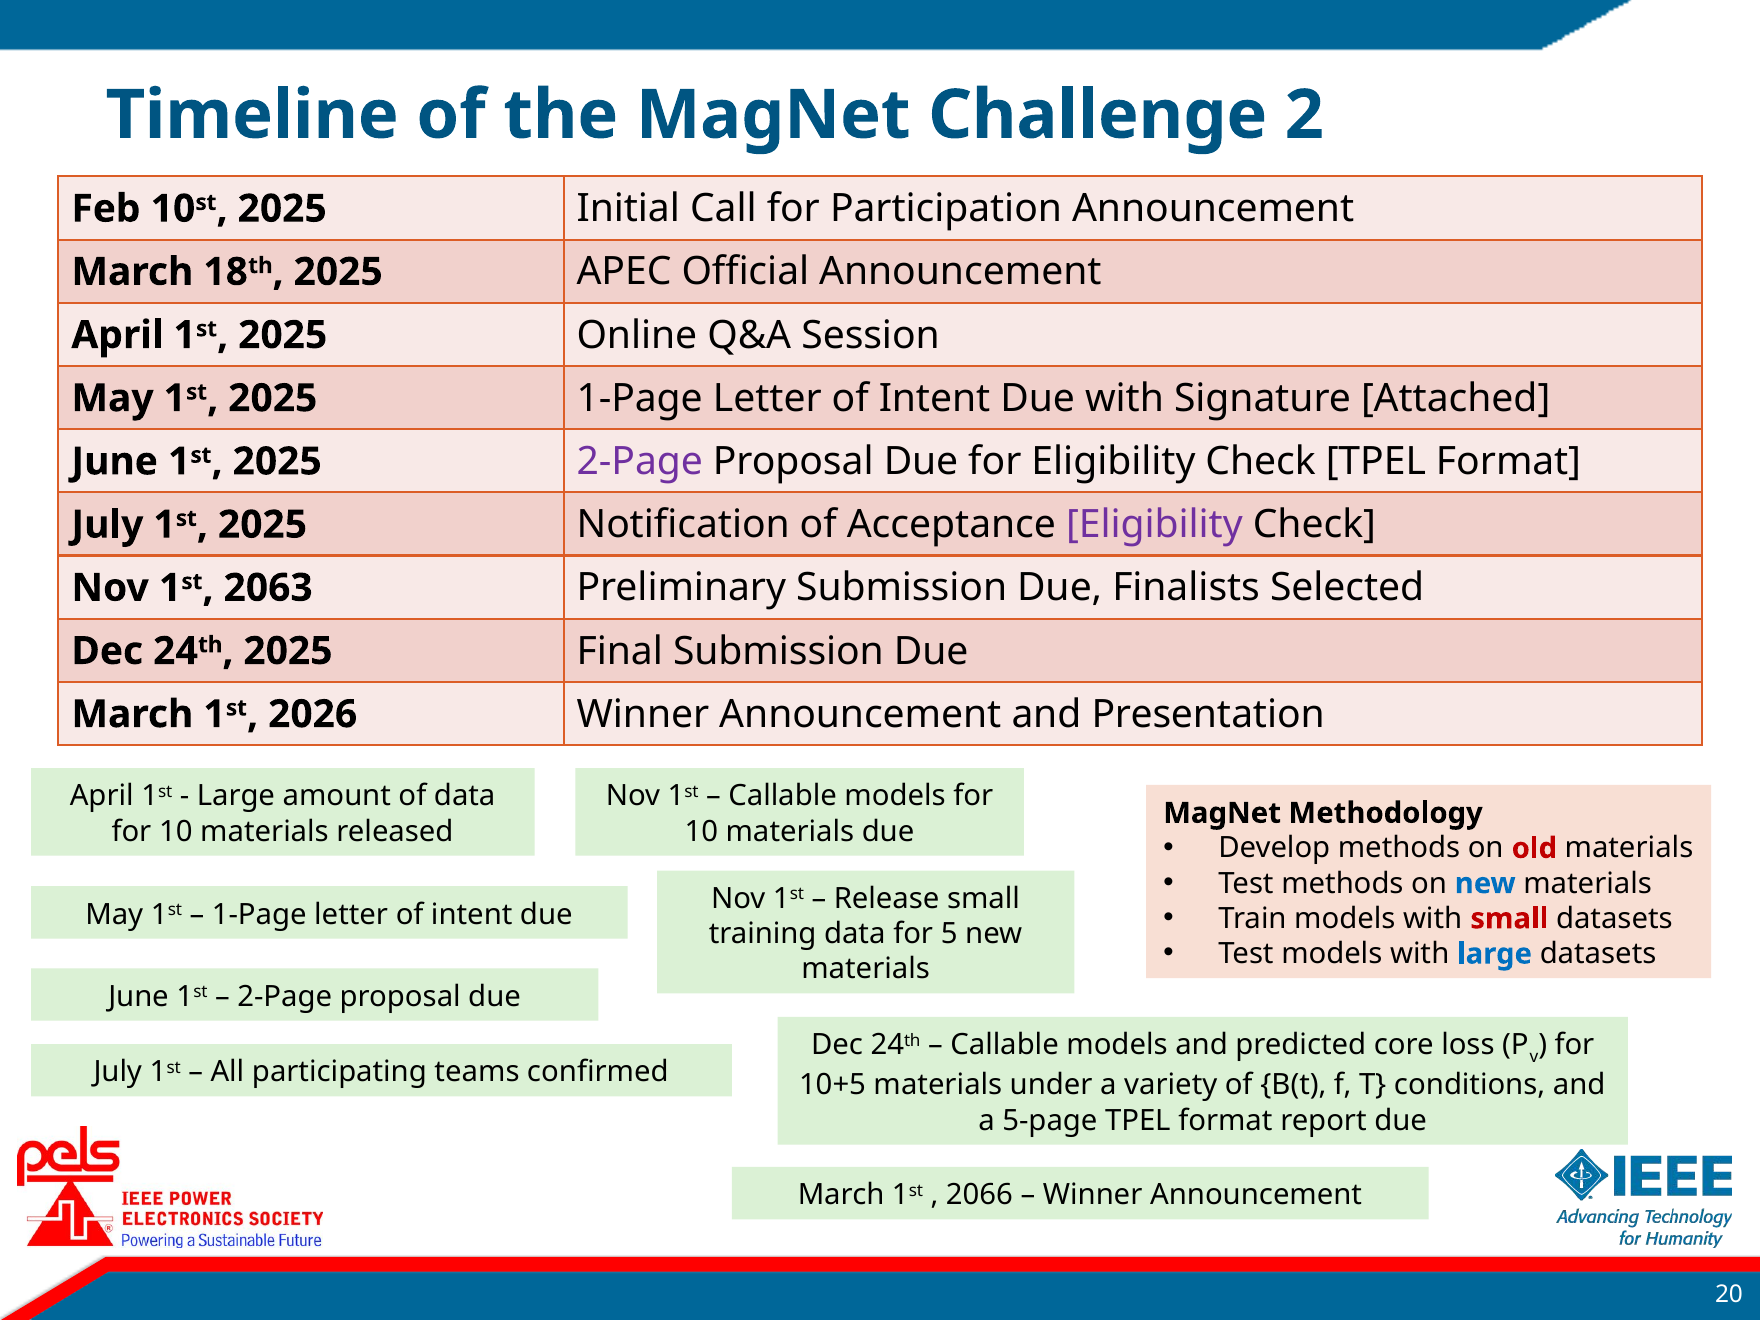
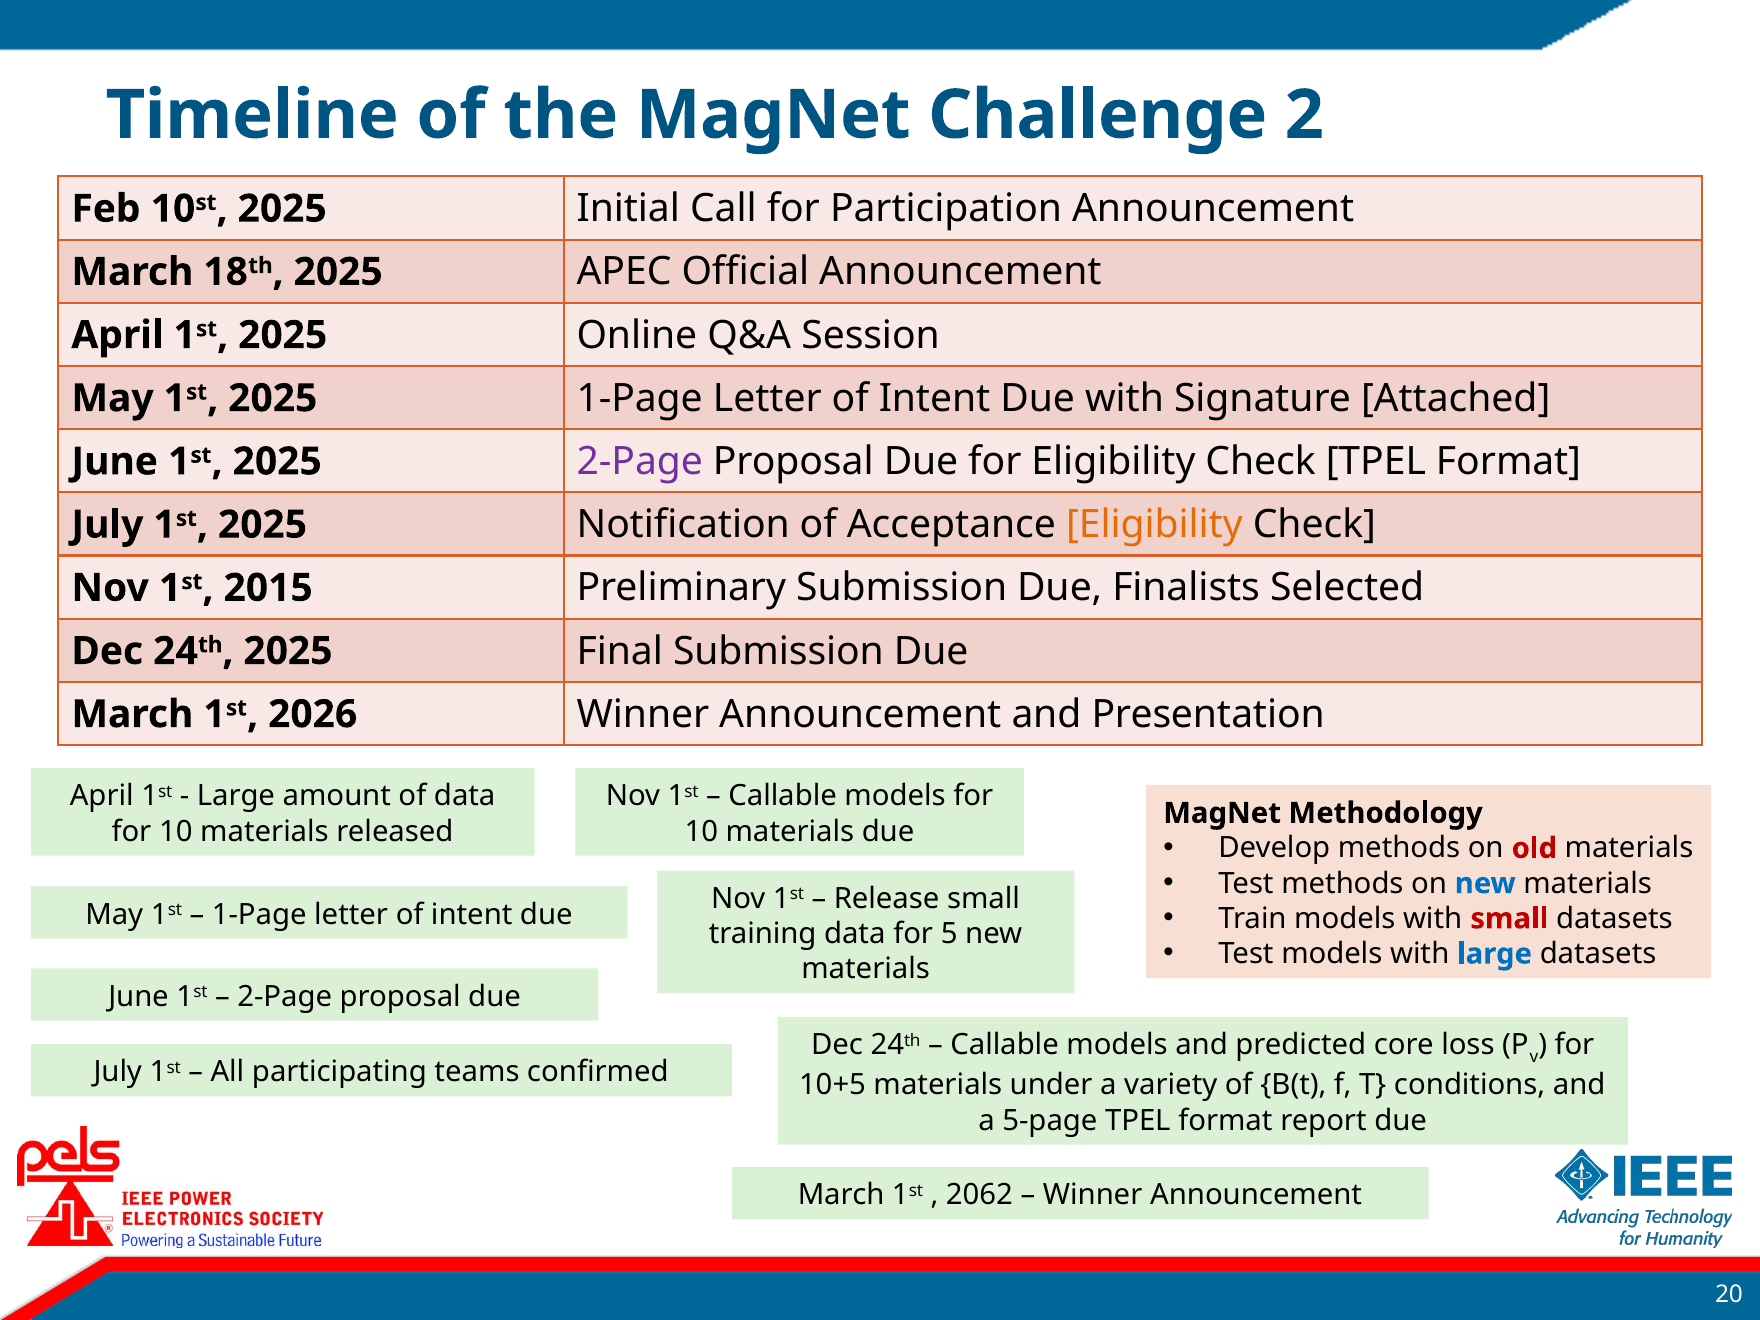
Eligibility colour: purple -> orange (1154, 525)
2063: 2063 -> 2015 (268, 588)
2066: 2066 -> 2062 (979, 1195)
